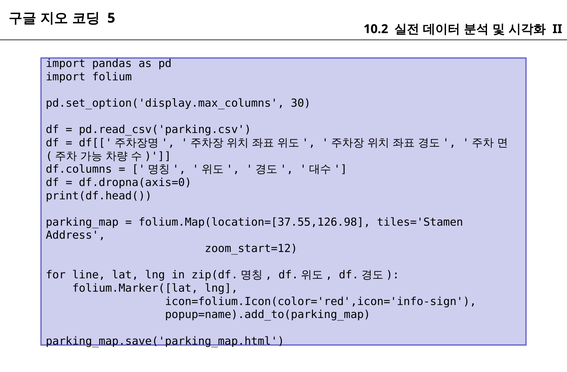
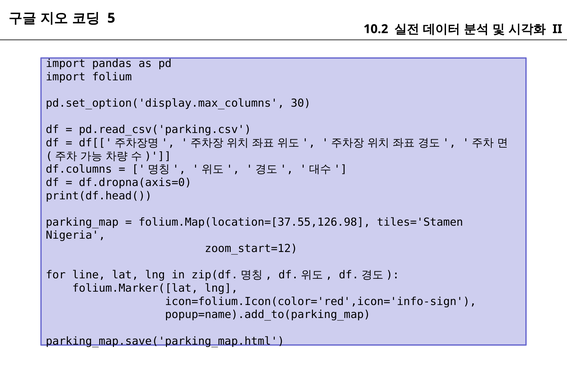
Address: Address -> Nigeria (76, 236)
